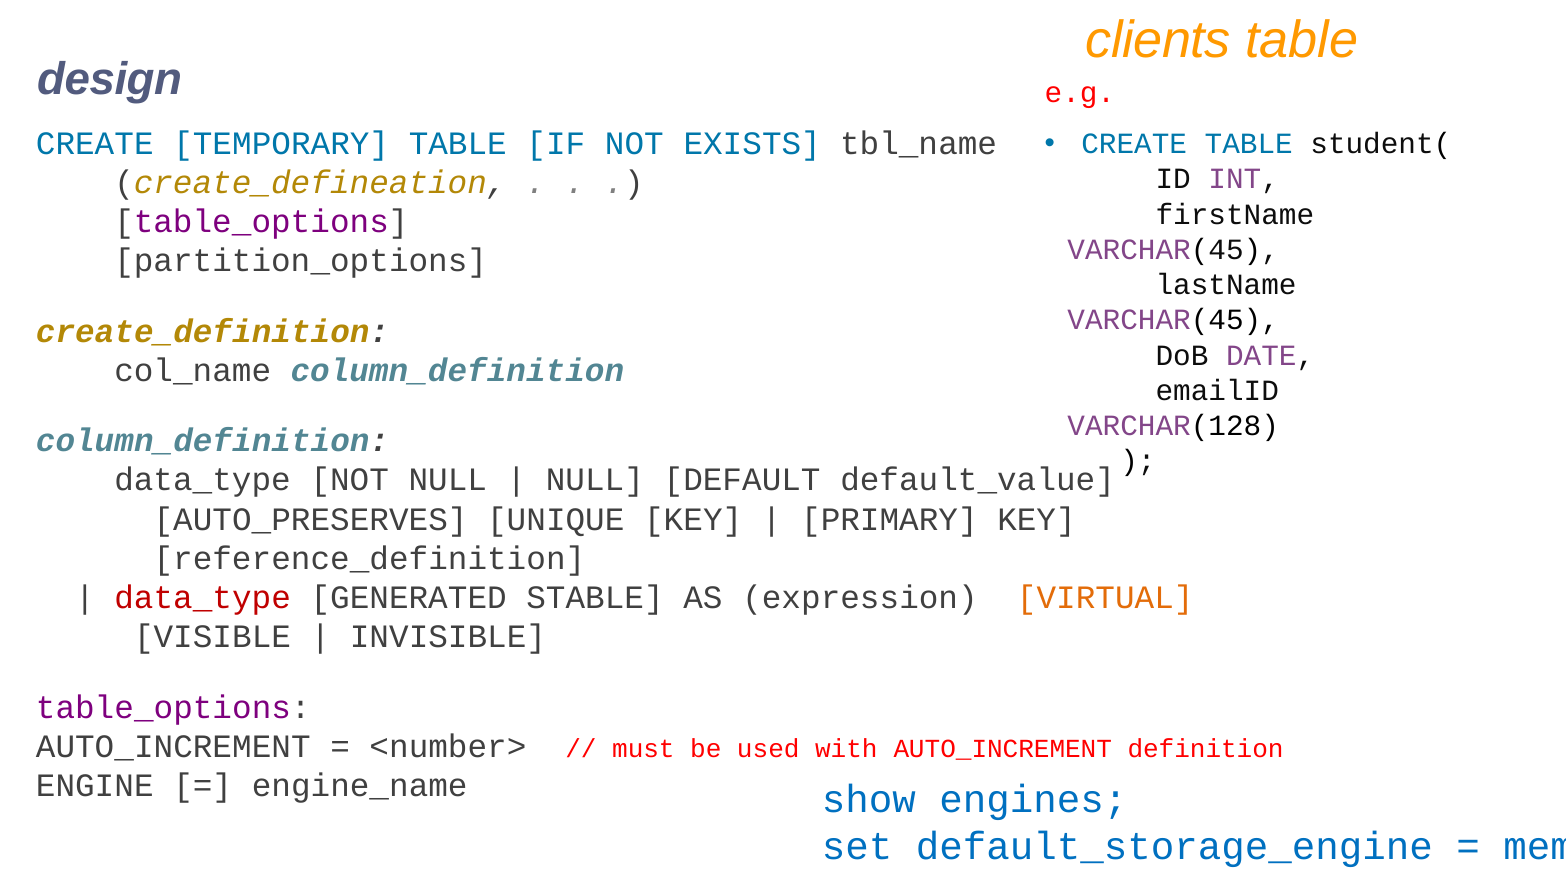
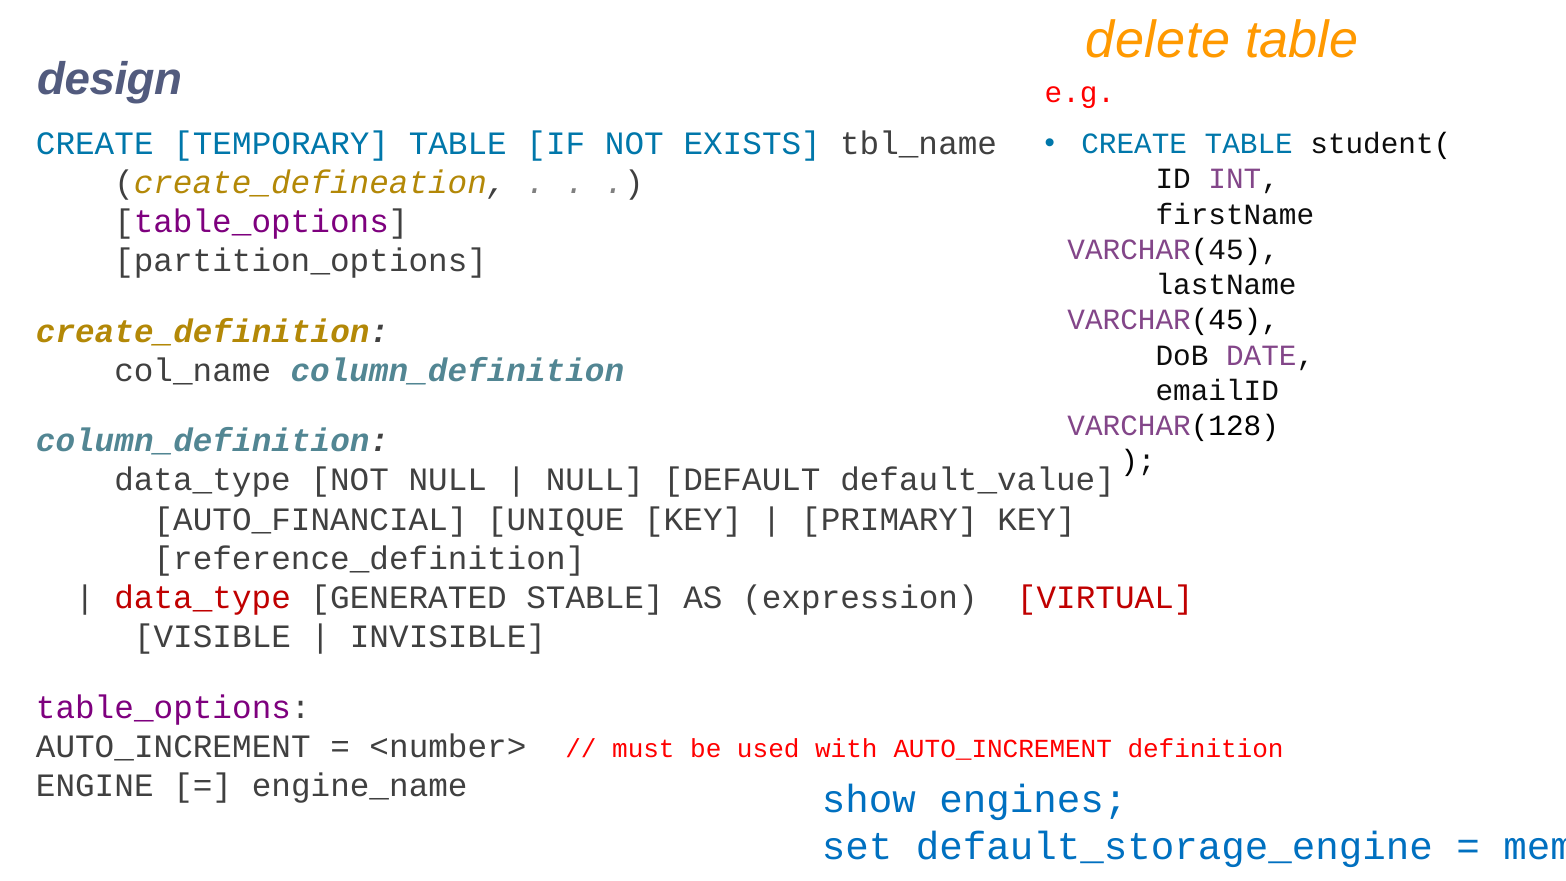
clients: clients -> delete (1158, 41)
AUTO_PRESERVES: AUTO_PRESERVES -> AUTO_FINANCIAL (311, 519)
VIRTUAL colour: orange -> red (1105, 598)
